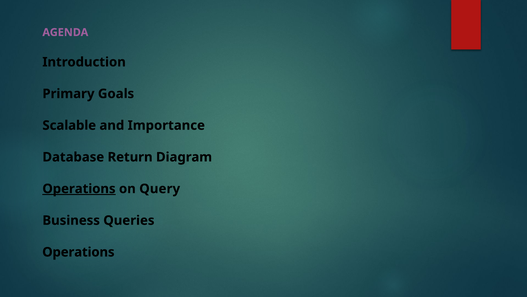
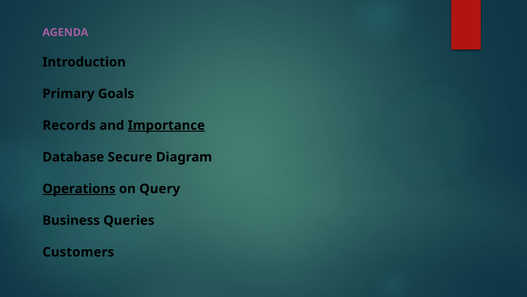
Scalable: Scalable -> Records (69, 125)
Importance underline: none -> present (166, 125)
Return: Return -> Secure (130, 157)
Operations: Operations -> Customers (78, 252)
